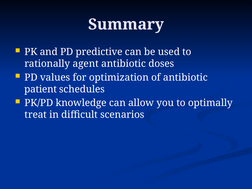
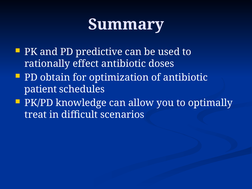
agent: agent -> effect (86, 64)
values: values -> obtain (55, 77)
